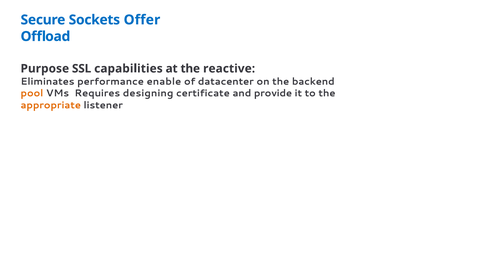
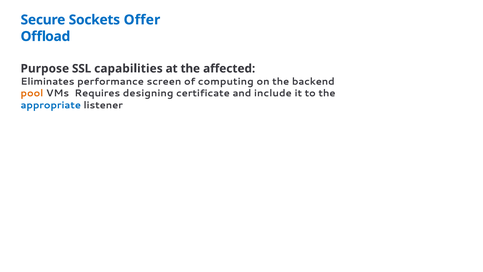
reactive: reactive -> affected (229, 69)
enable: enable -> screen (164, 81)
datacenter: datacenter -> computing (226, 81)
provide: provide -> include (273, 93)
appropriate colour: orange -> blue (51, 105)
